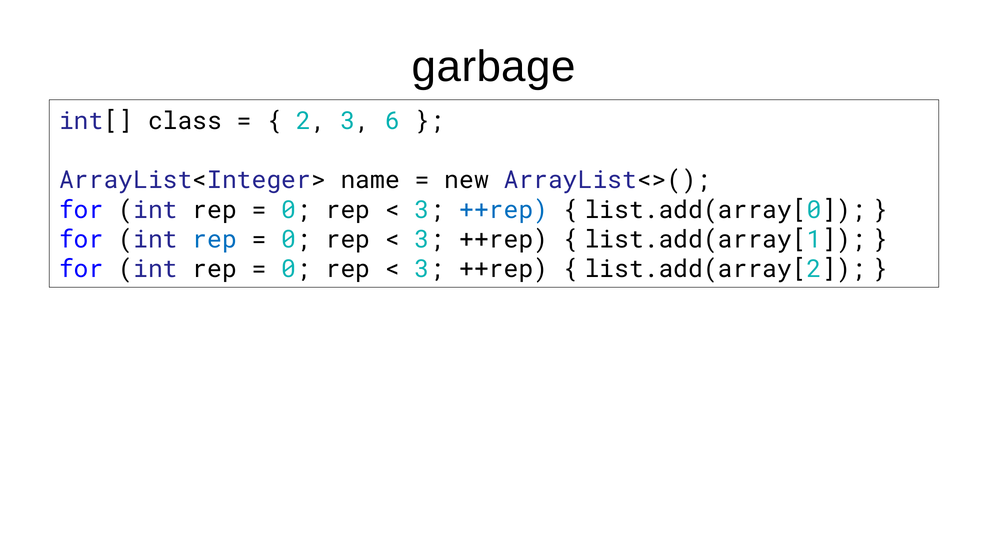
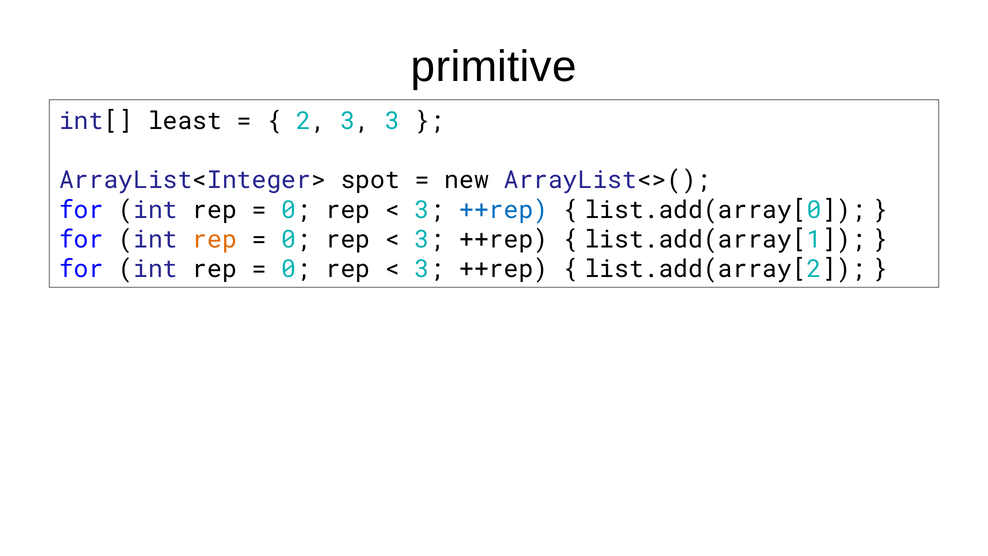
garbage: garbage -> primitive (494, 67)
class: class -> least (185, 121)
3 6: 6 -> 3 (393, 121)
name: name -> spot (370, 180)
rep colour: blue -> orange (215, 240)
